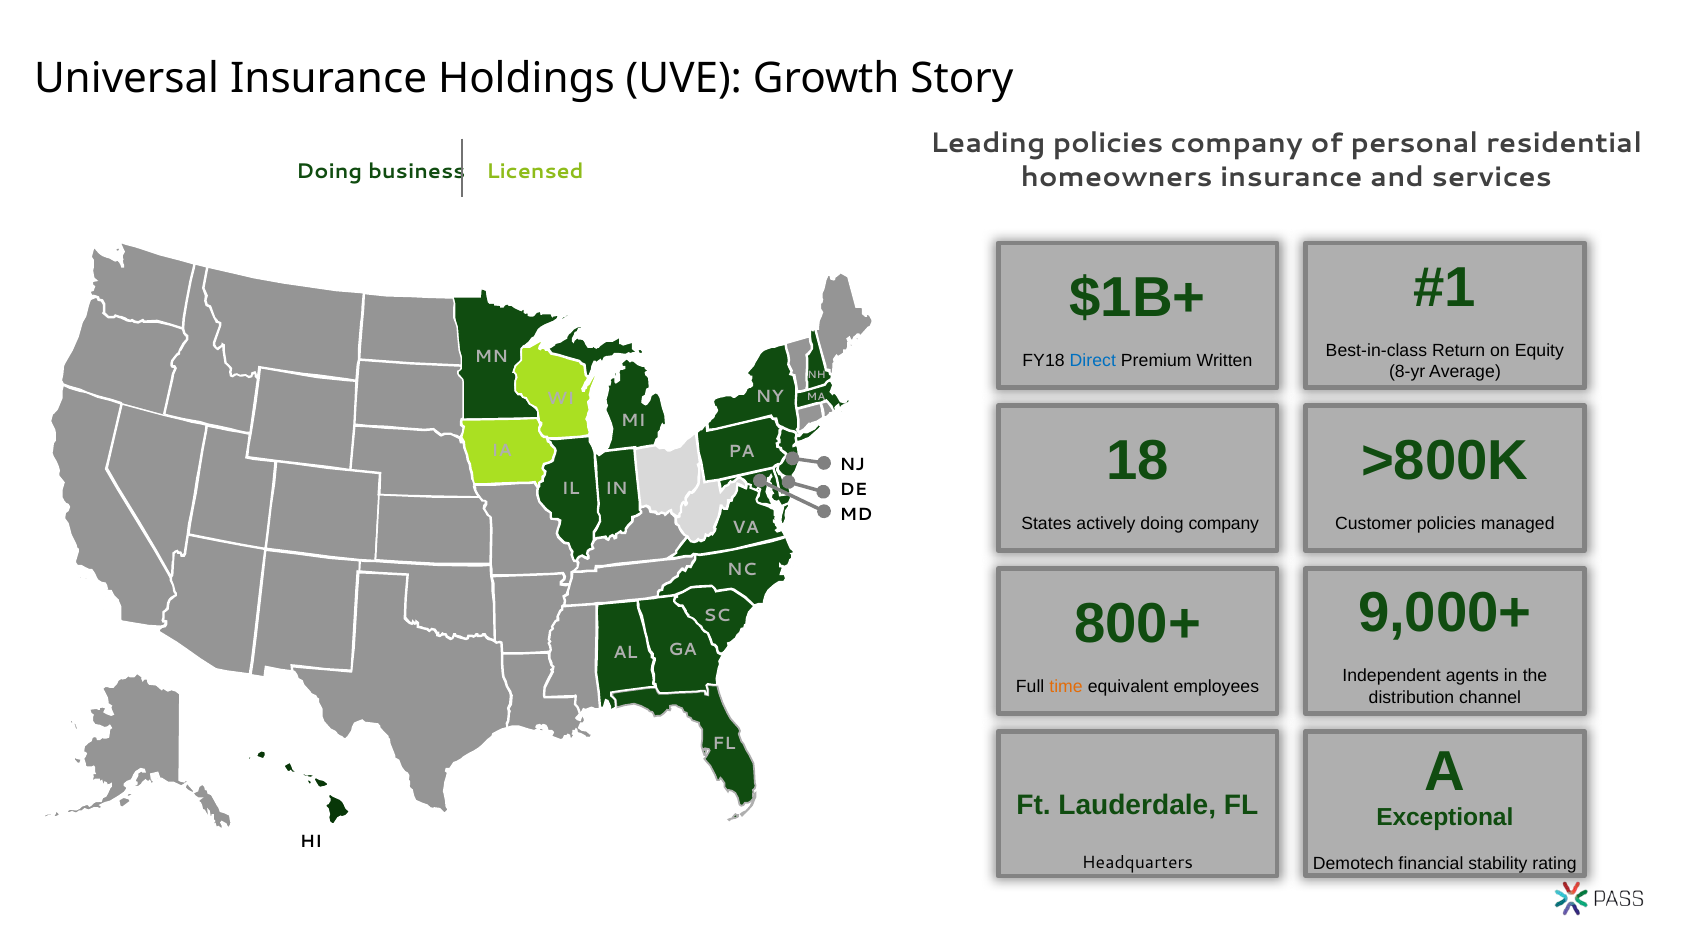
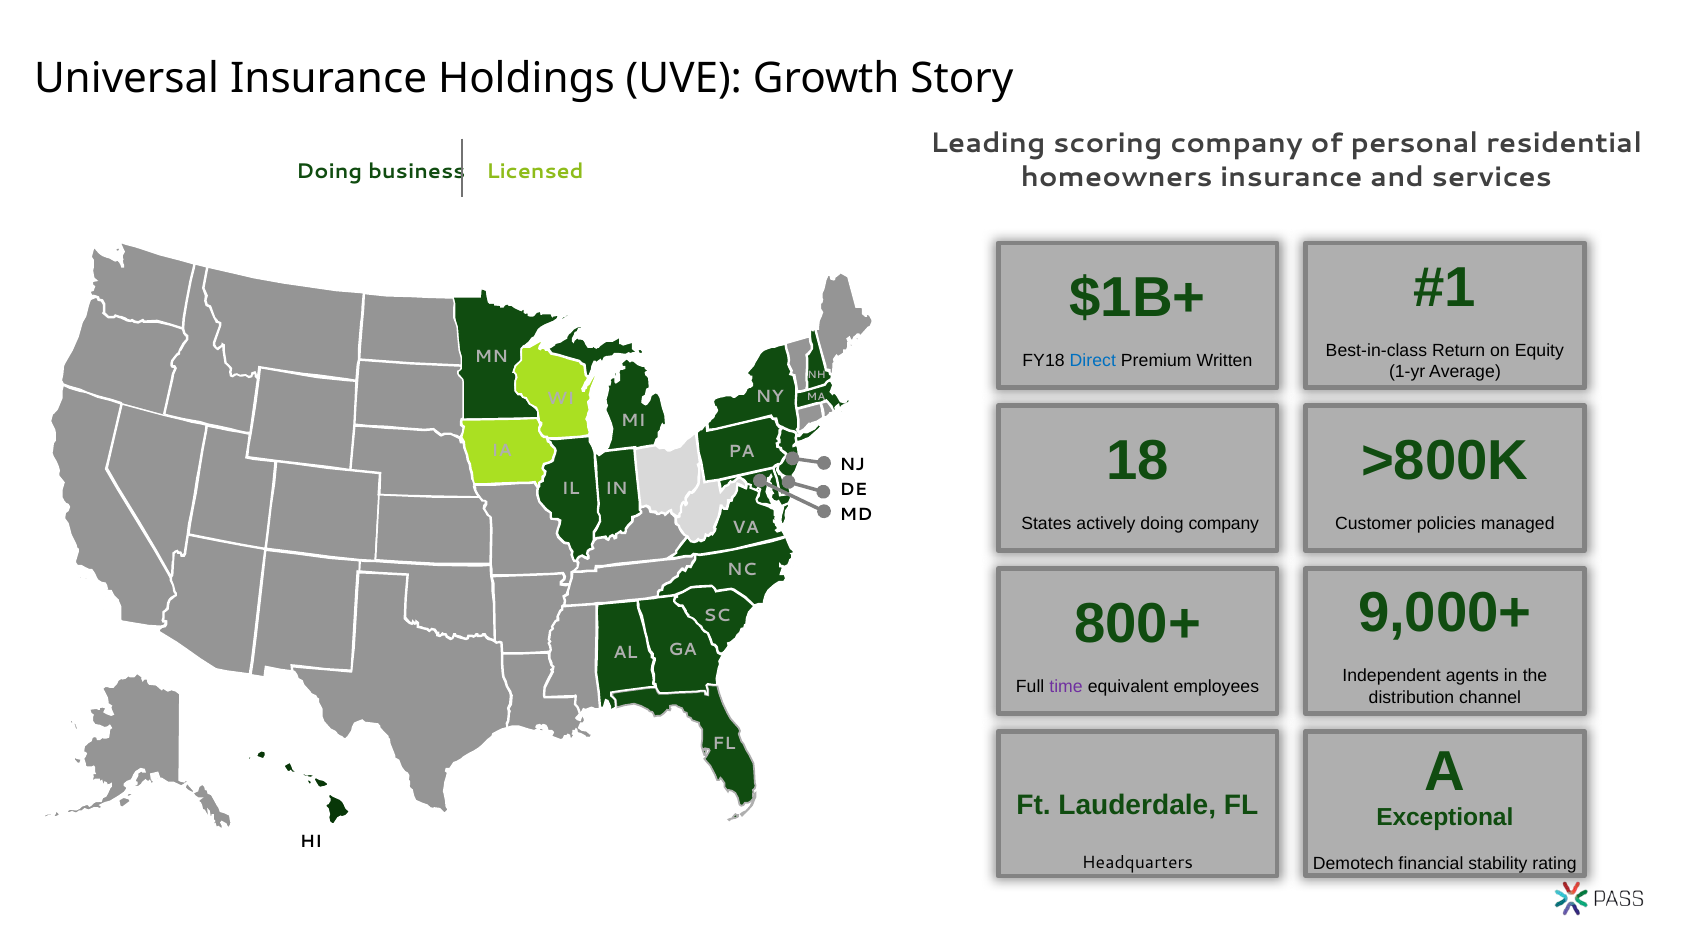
Leading policies: policies -> scoring (1108, 143)
8-yr: 8-yr -> 1-yr (1407, 372)
time colour: orange -> purple (1066, 687)
